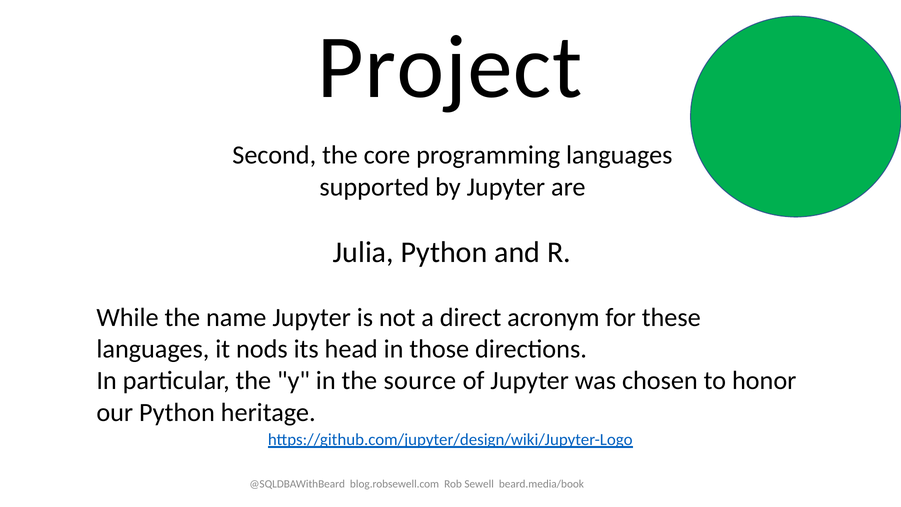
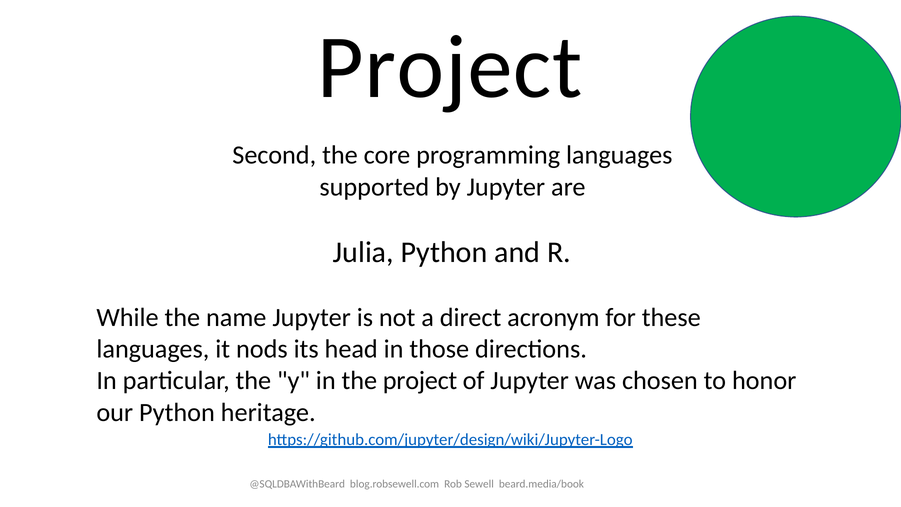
the source: source -> project (420, 381)
